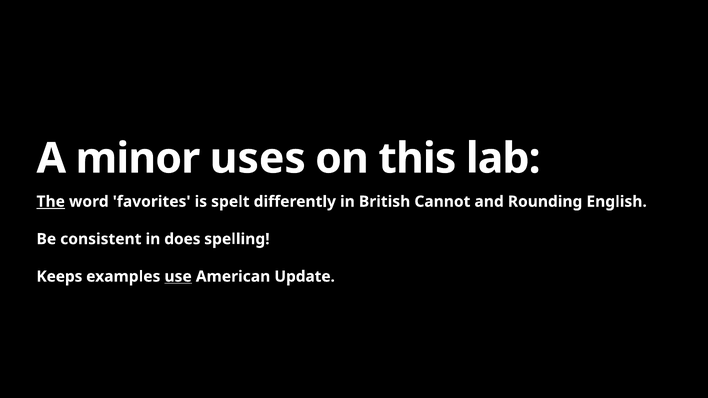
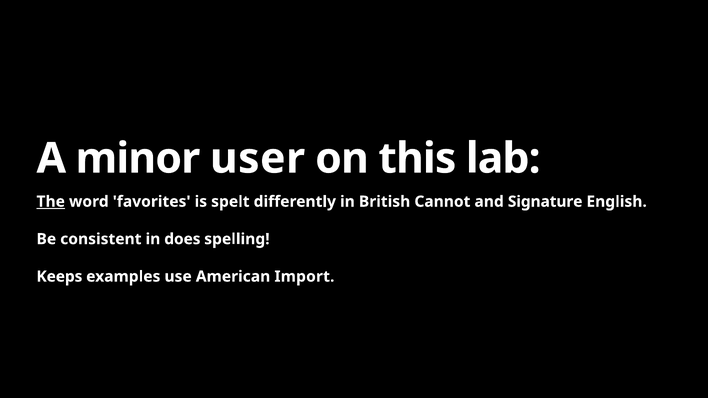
uses: uses -> user (258, 159)
Rounding: Rounding -> Signature (545, 202)
use underline: present -> none (178, 277)
Update: Update -> Import (304, 277)
